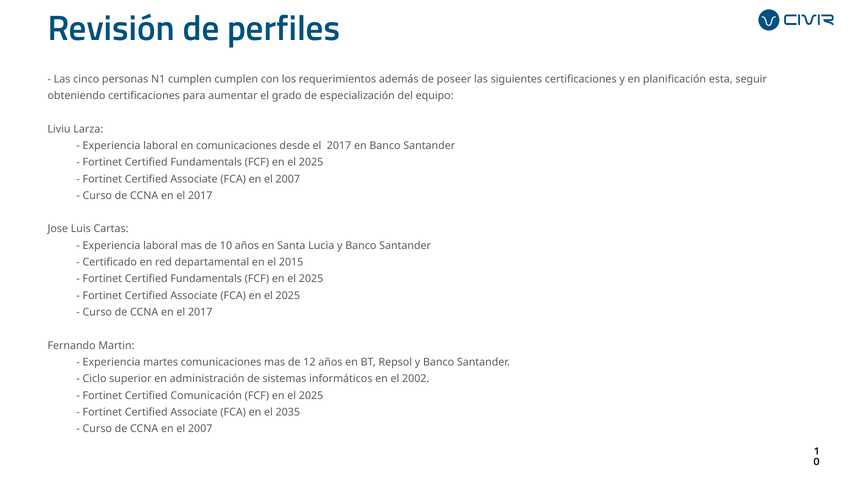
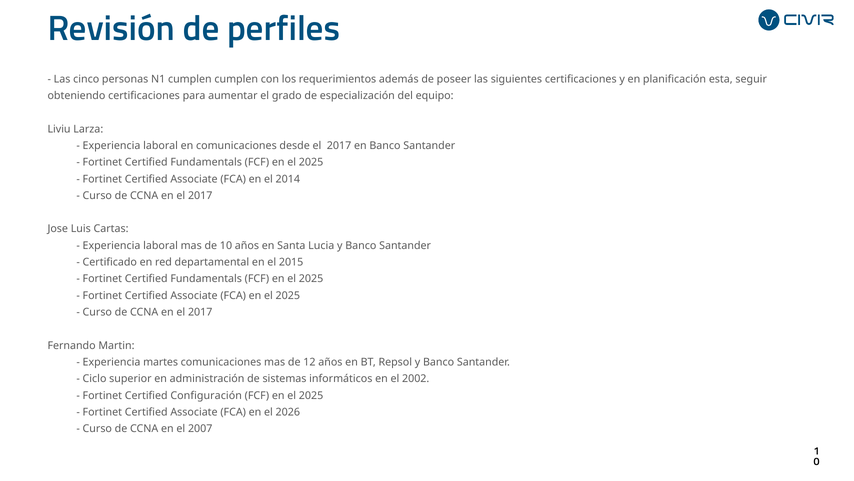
FCA en el 2007: 2007 -> 2014 (288, 179)
Comunicación: Comunicación -> Configuración (206, 395)
2035: 2035 -> 2026 (288, 412)
